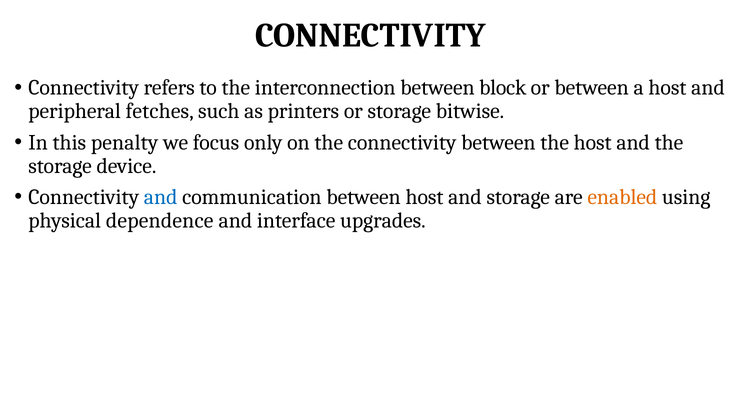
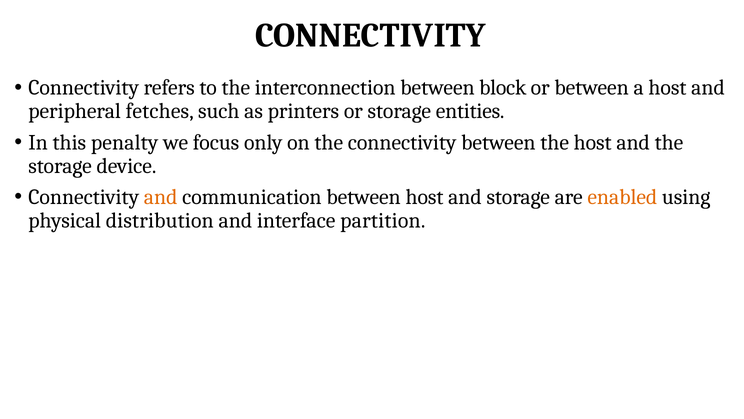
bitwise: bitwise -> entities (470, 111)
and colour: blue -> orange (161, 197)
dependence: dependence -> distribution (160, 220)
upgrades: upgrades -> partition (383, 220)
